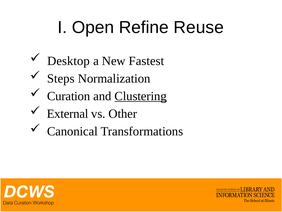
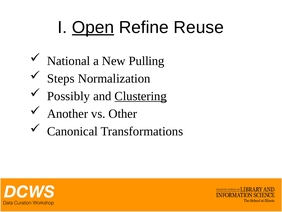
Open underline: none -> present (93, 27)
Desktop: Desktop -> National (69, 61)
Fastest: Fastest -> Pulling (147, 61)
Curation: Curation -> Possibly (69, 96)
External: External -> Another (68, 113)
